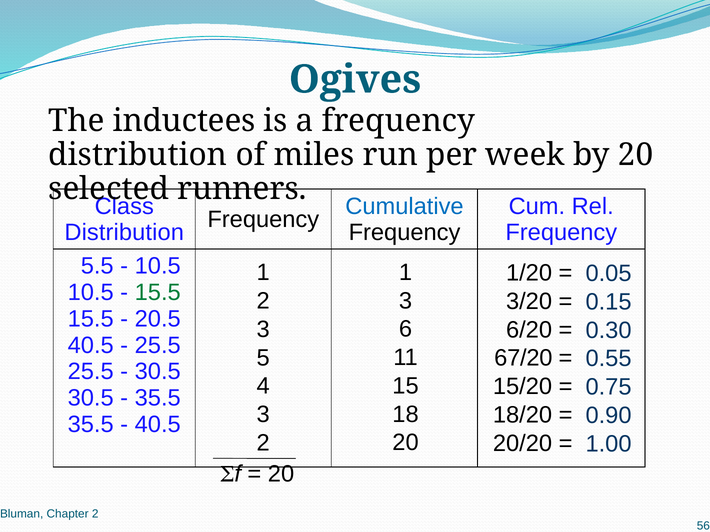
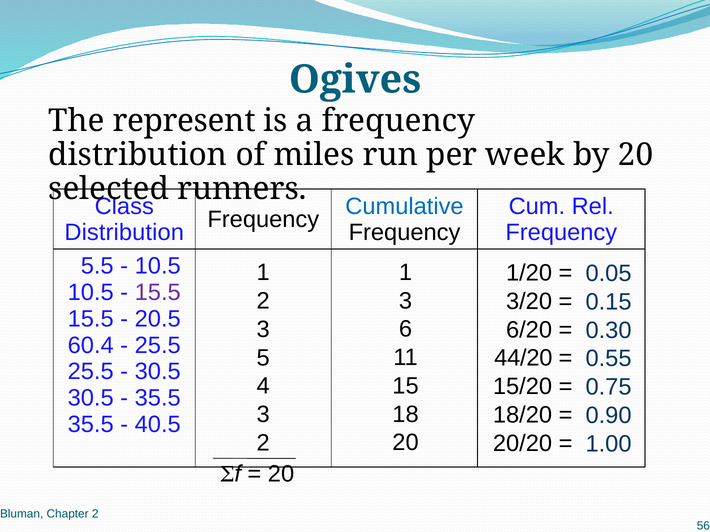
inductees: inductees -> represent (184, 121)
15.5 colour: green -> purple (158, 293)
40.5: 40.5 -> 60.4 (91, 346)
67/20: 67/20 -> 44/20 (523, 358)
